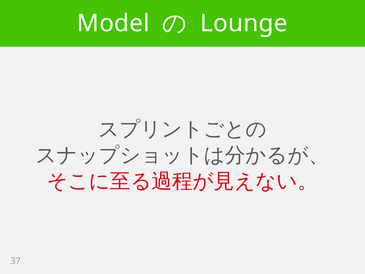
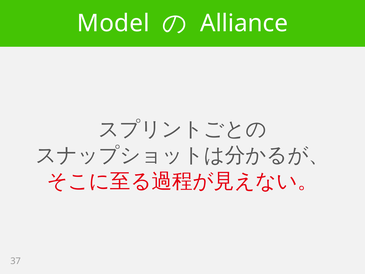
Lounge: Lounge -> Alliance (244, 23)
